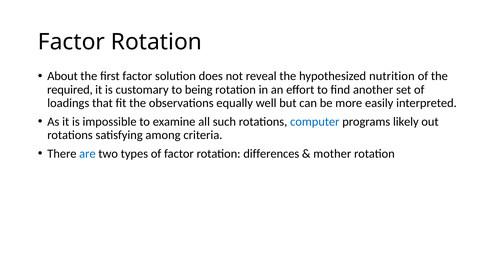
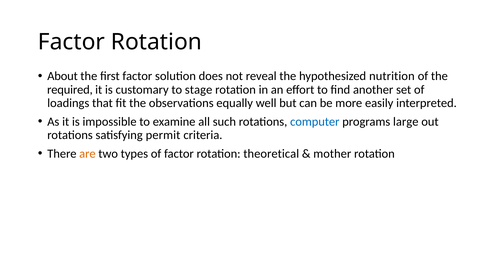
being: being -> stage (199, 90)
likely: likely -> large (406, 122)
among: among -> permit (163, 135)
are colour: blue -> orange (87, 154)
differences: differences -> theoretical (271, 154)
